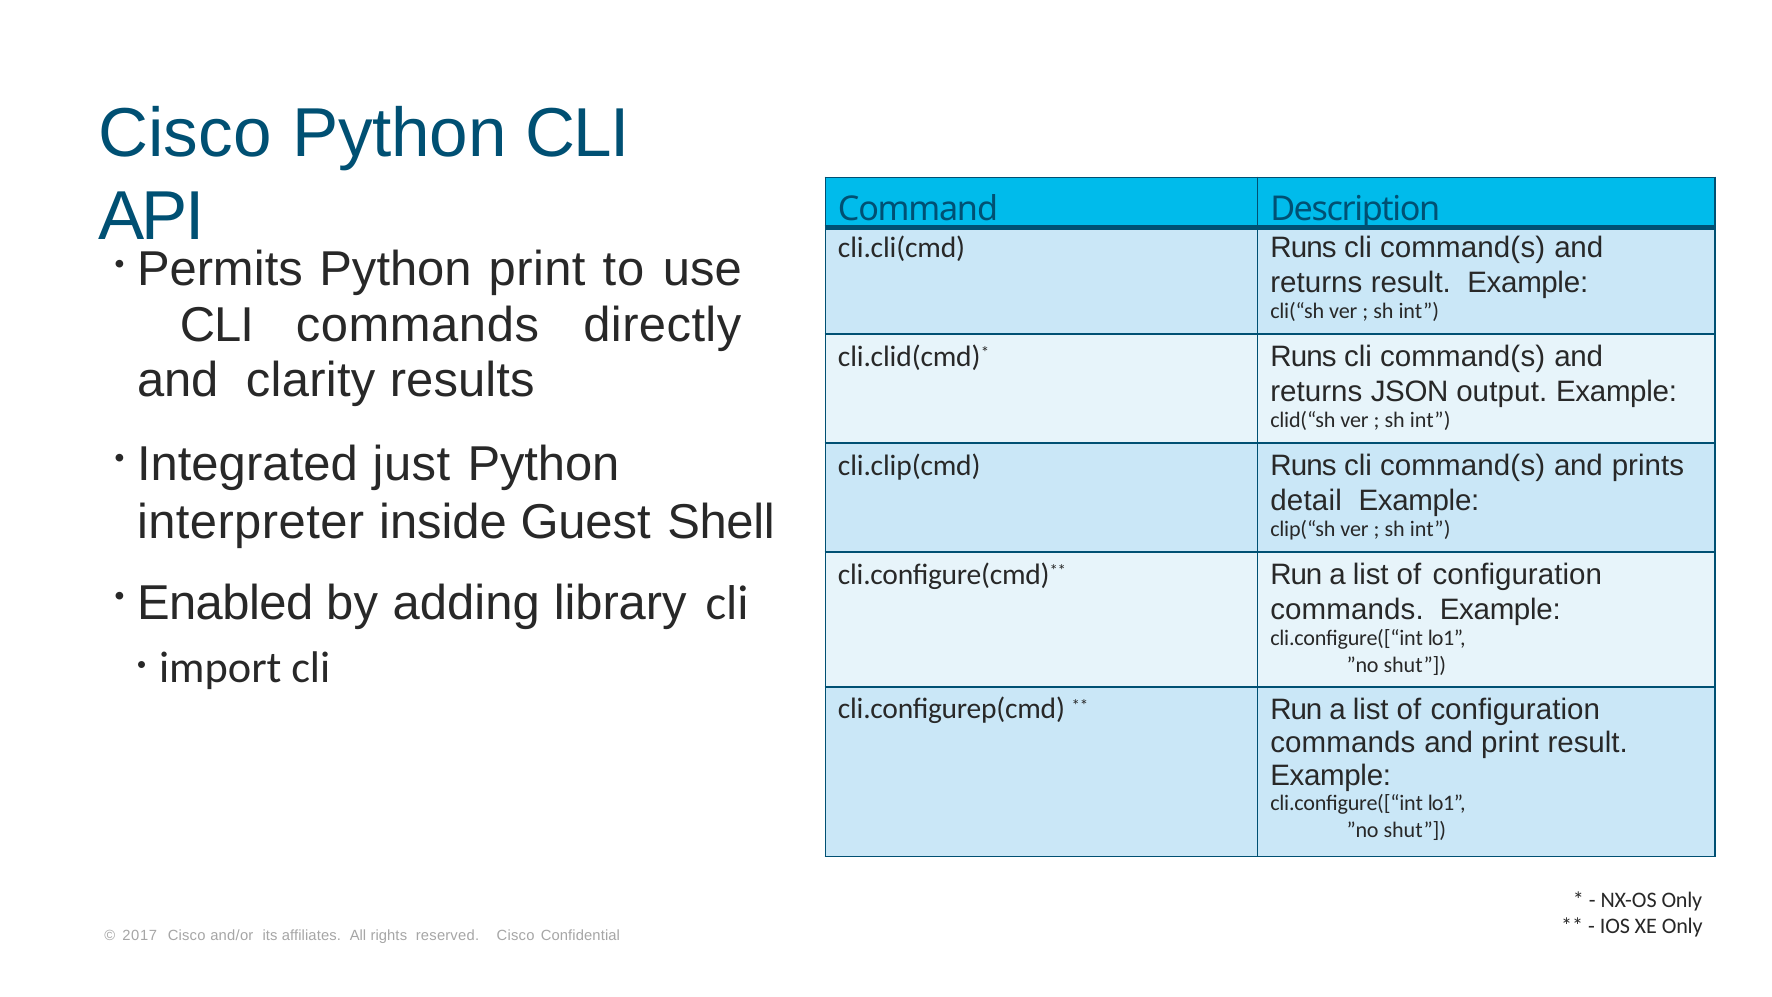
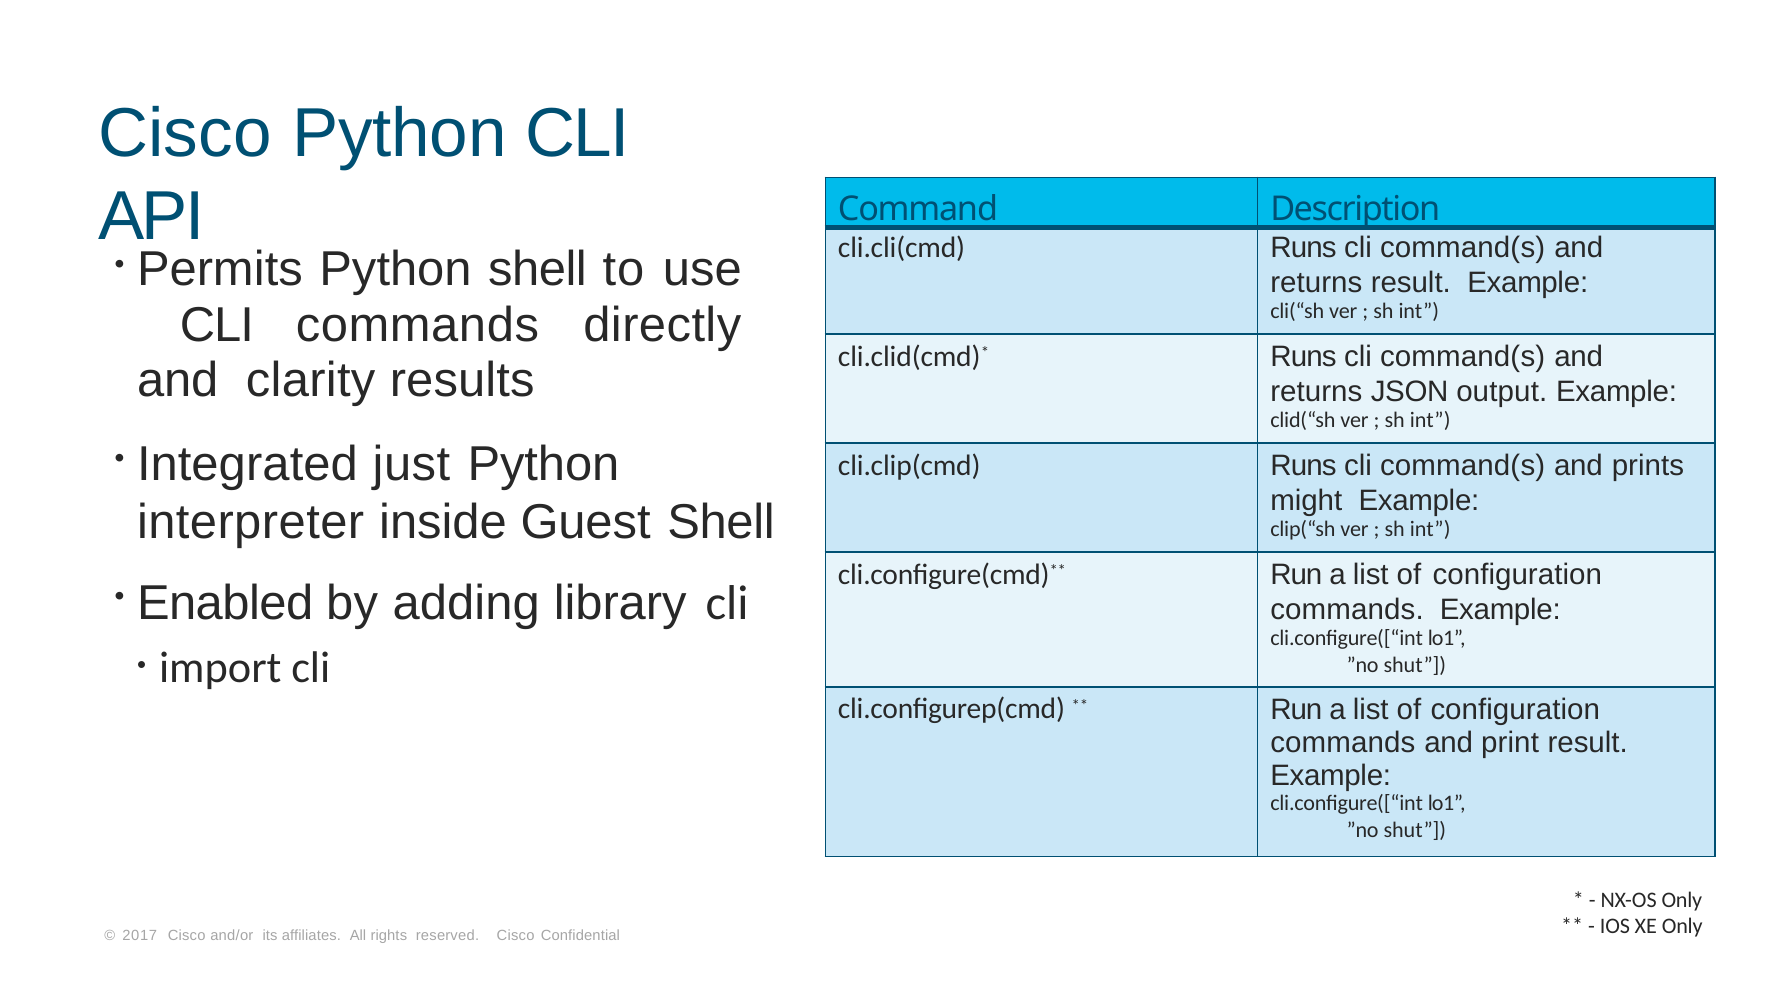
Python print: print -> shell (538, 269)
detail: detail -> might (1306, 501)
